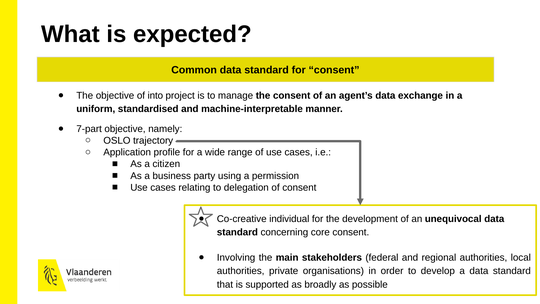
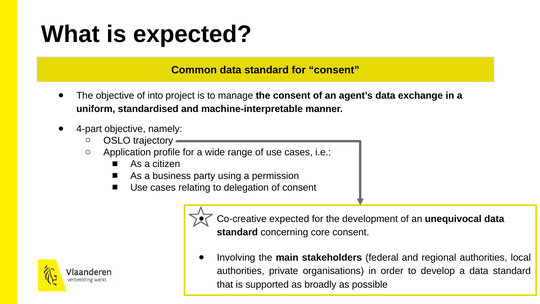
7-part: 7-part -> 4-part (89, 129)
Co-creative individual: individual -> expected (289, 219)
